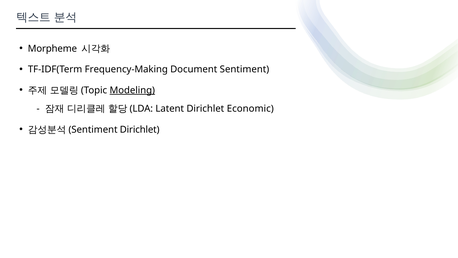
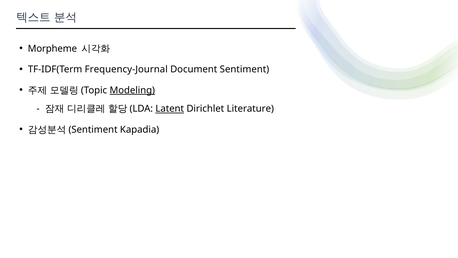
Frequency-Making: Frequency-Making -> Frequency-Journal (126, 69)
Latent underline: none -> present (170, 109)
Economic: Economic -> Literature (250, 109)
Dirichlet: Dirichlet -> Kapadia (140, 130)
